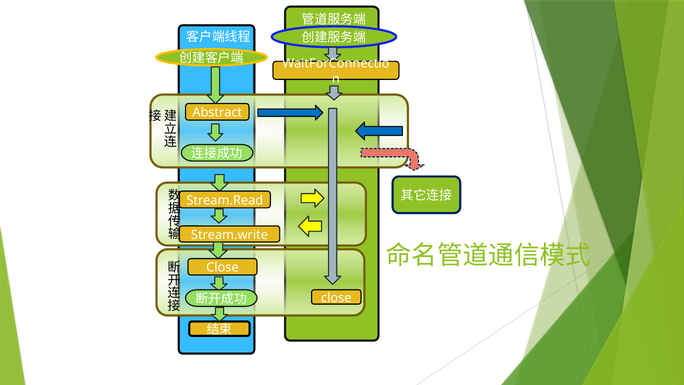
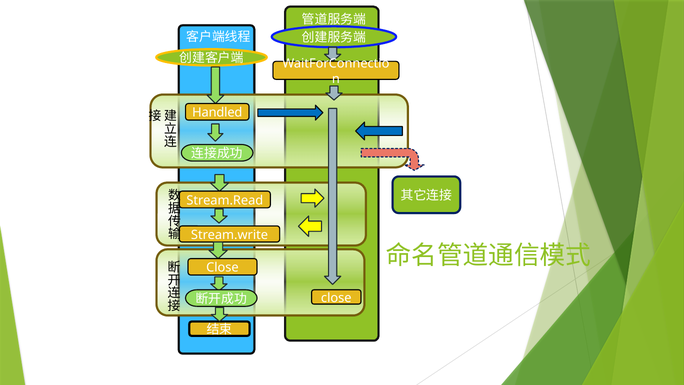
Abstract: Abstract -> Handled (217, 113)
